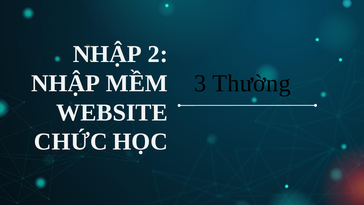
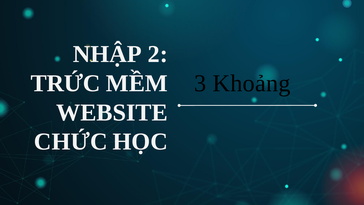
Thường: Thường -> Khoảng (252, 83)
NHẬP: NHẬP -> TRỨC (66, 83)
